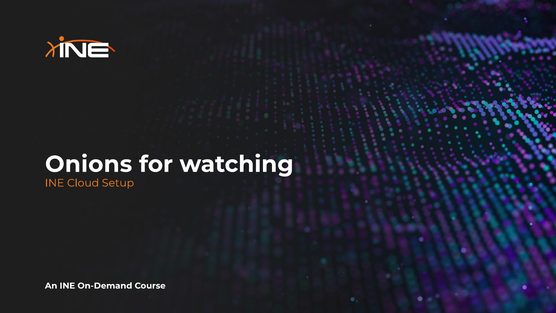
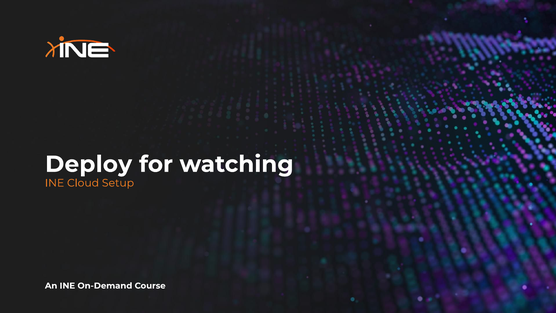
Onions: Onions -> Deploy (89, 164)
